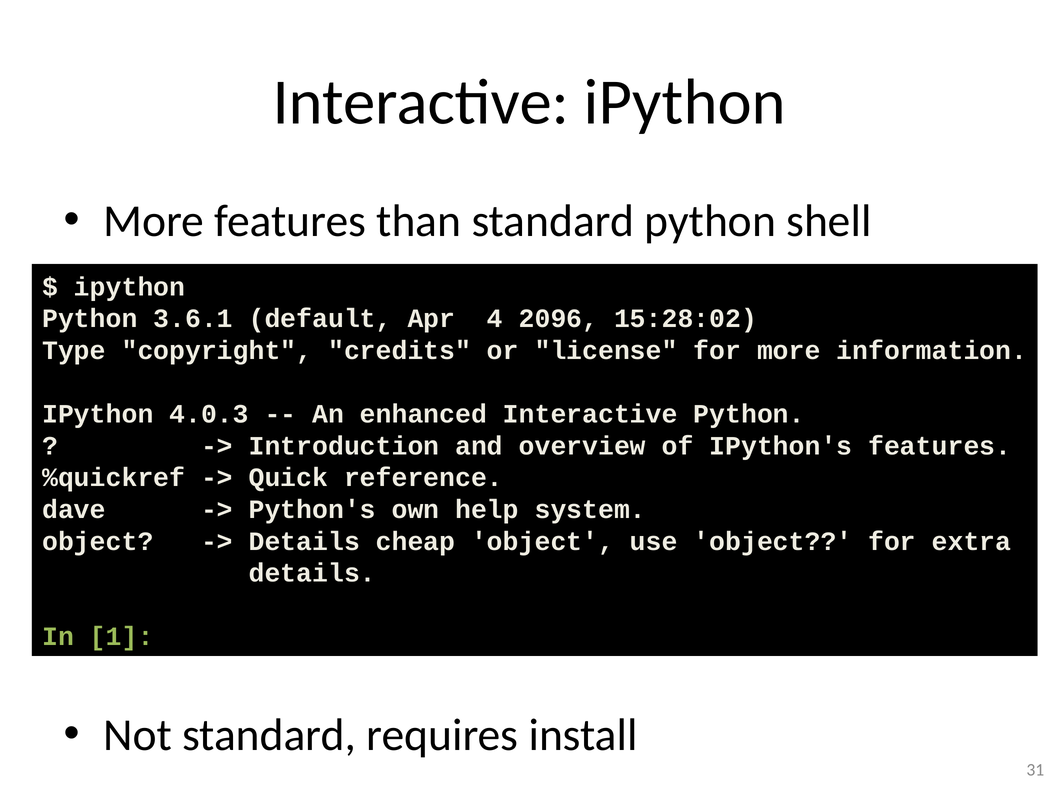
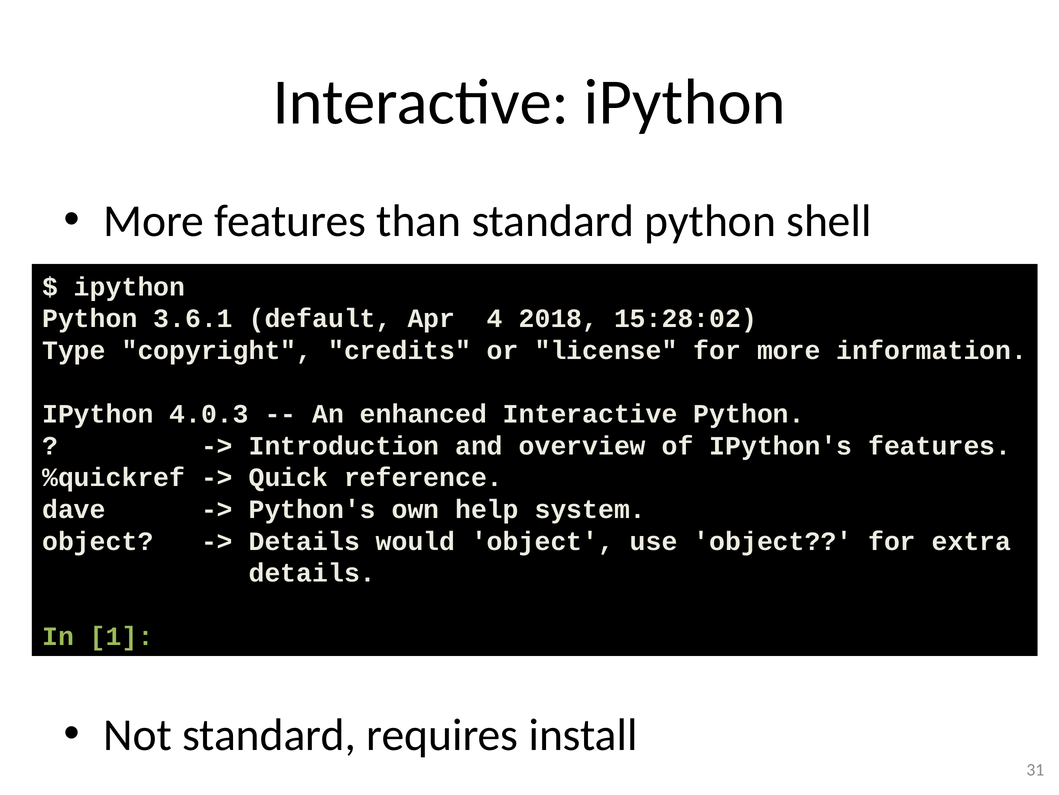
2096: 2096 -> 2018 (558, 318)
cheap: cheap -> would (415, 541)
